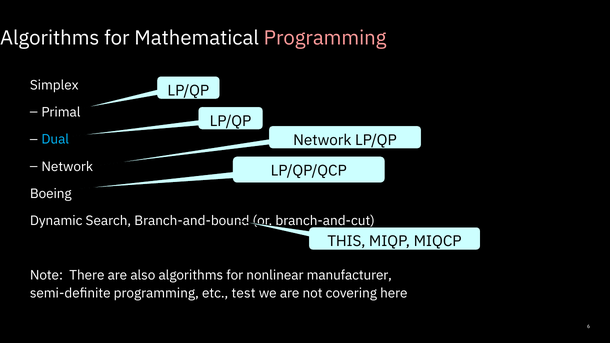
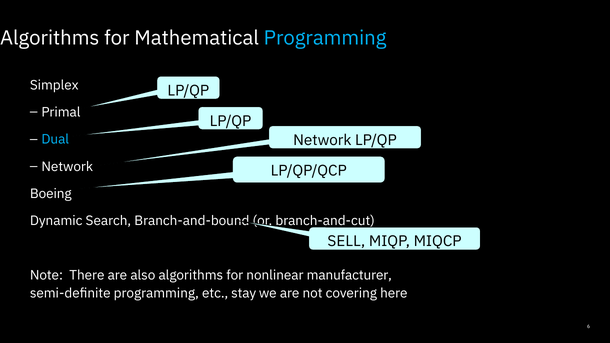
Programming colour: pink -> light blue (325, 38)
THIS: THIS -> SELL (346, 241)
test: test -> stay (244, 293)
